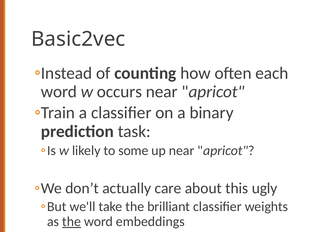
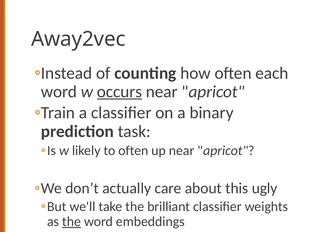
Basic2vec: Basic2vec -> Away2vec (78, 39)
occurs underline: none -> present (120, 92)
to some: some -> often (133, 151)
